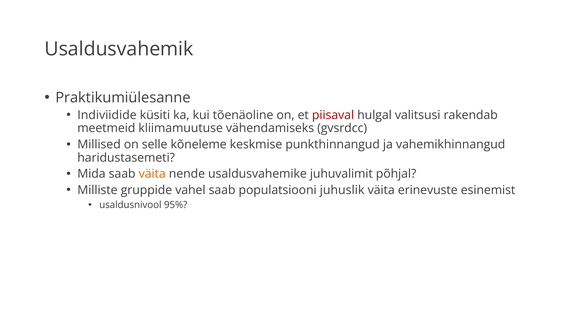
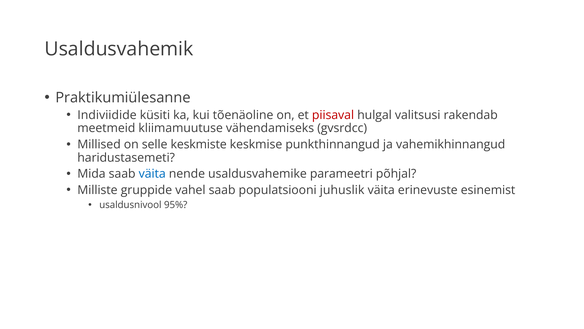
kõneleme: kõneleme -> keskmiste (199, 144)
väita colour: orange -> blue (152, 174)
juhuvalimit: juhuvalimit -> parameetri (341, 174)
